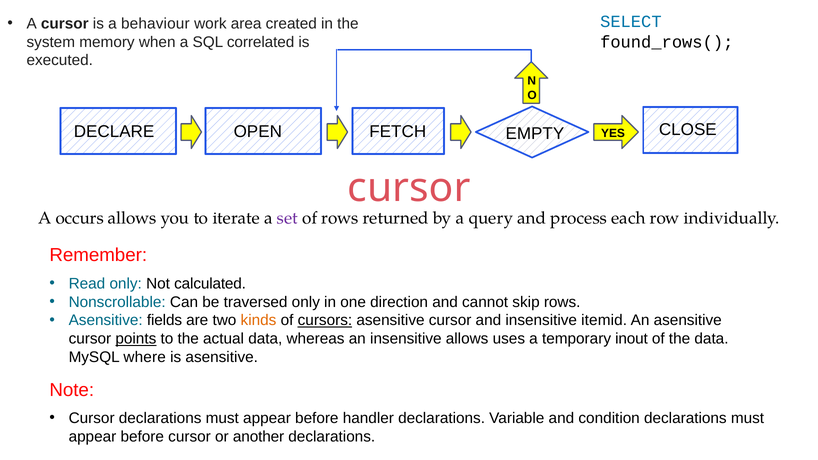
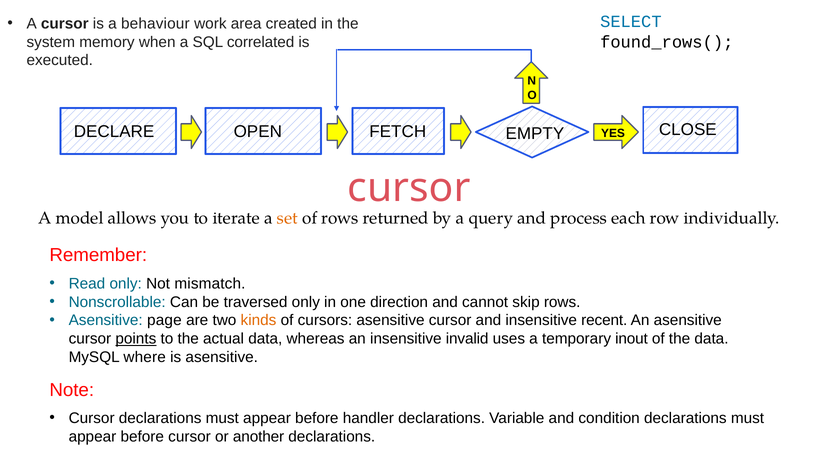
occurs: occurs -> model (80, 218)
set colour: purple -> orange (287, 218)
calculated: calculated -> mismatch (210, 284)
fields: fields -> page (164, 320)
cursors underline: present -> none (325, 320)
itemid: itemid -> recent (604, 320)
insensitive allows: allows -> invalid (467, 339)
